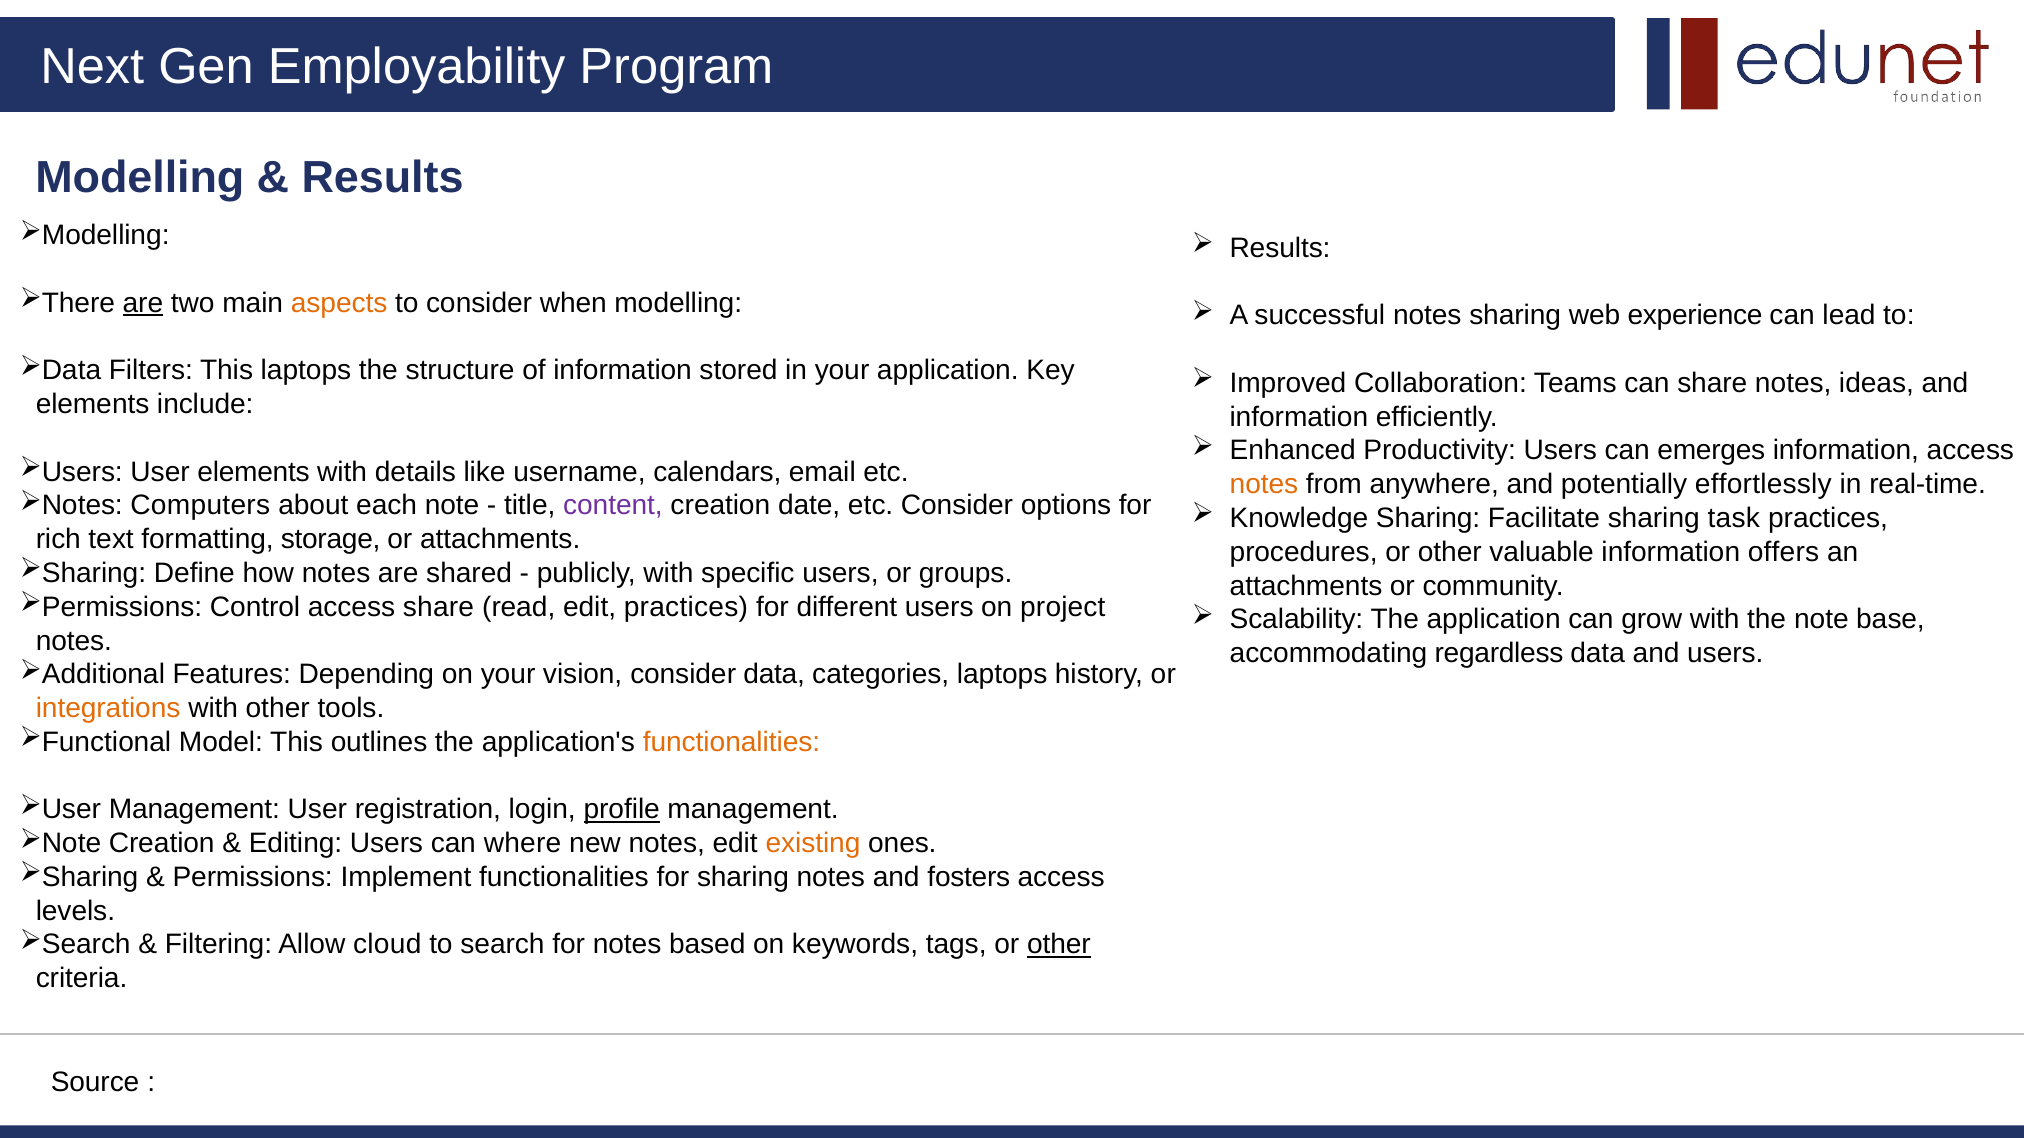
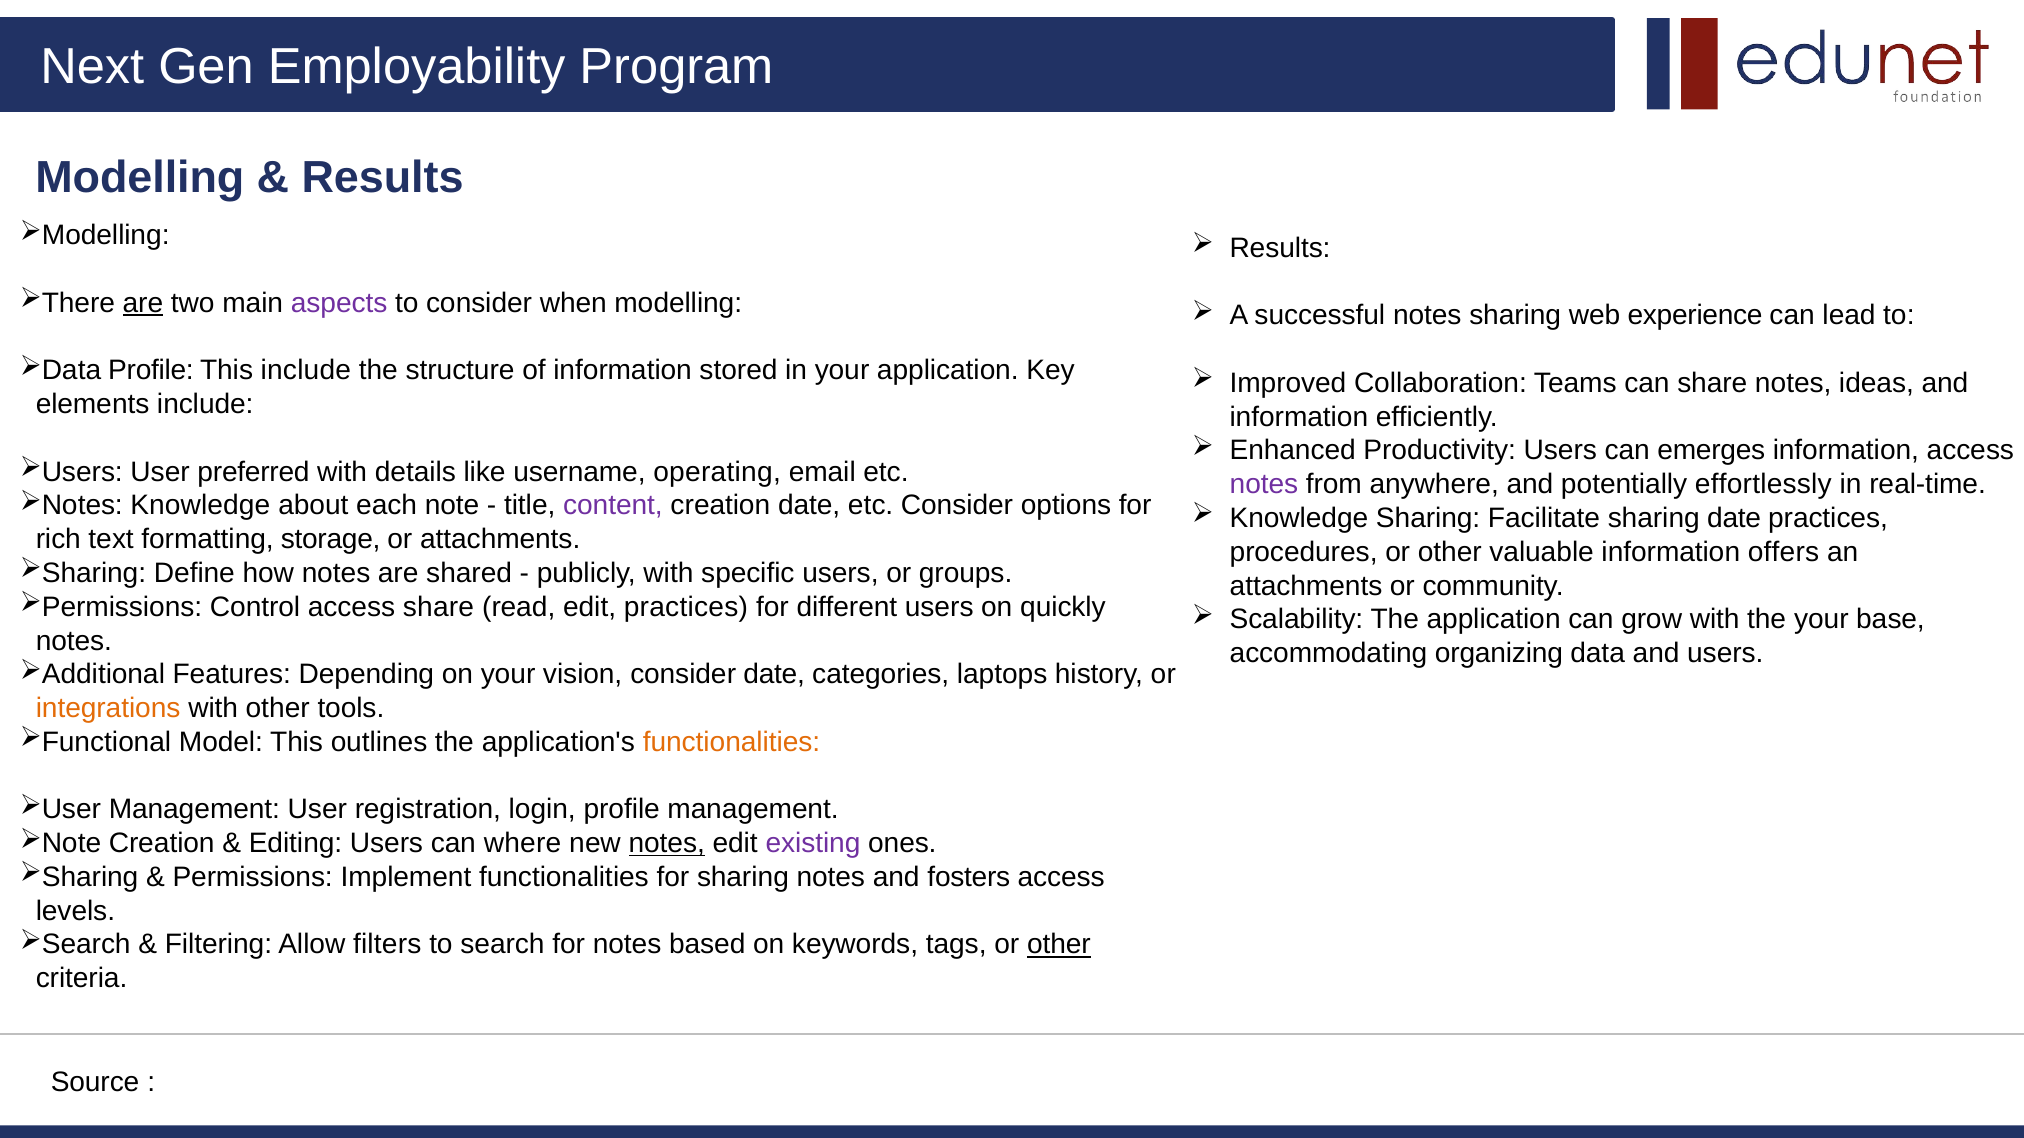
aspects colour: orange -> purple (339, 303)
Filters: Filters -> Profile (151, 371)
This laptops: laptops -> include (306, 371)
User elements: elements -> preferred (254, 472)
calendars: calendars -> operating (717, 472)
notes colour: orange -> purple (1264, 485)
Computers: Computers -> Knowledge (200, 506)
sharing task: task -> date (1734, 518)
project: project -> quickly (1063, 607)
the note: note -> your (1821, 620)
regardless: regardless -> organizing (1499, 654)
consider data: data -> date (774, 675)
profile underline: present -> none (622, 810)
notes underline: none -> present (667, 844)
existing colour: orange -> purple (813, 844)
cloud: cloud -> filters (387, 945)
